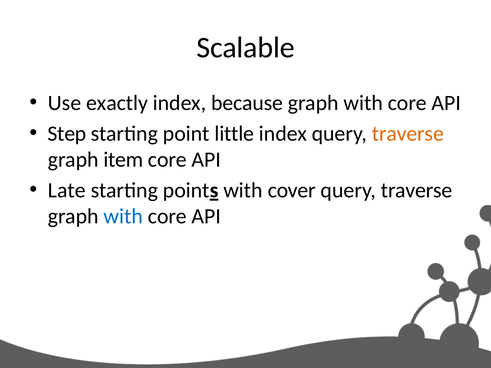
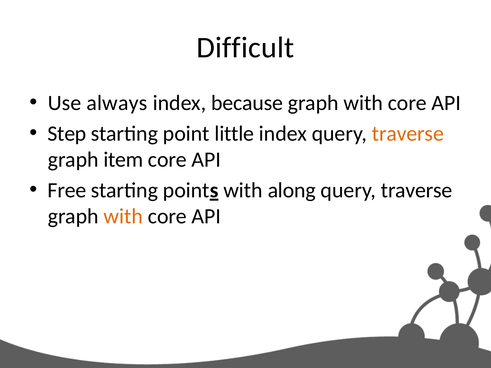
Scalable: Scalable -> Difficult (245, 48)
exactly: exactly -> always (117, 103)
Late: Late -> Free (67, 190)
cover: cover -> along (292, 190)
with colour: blue -> orange (123, 217)
